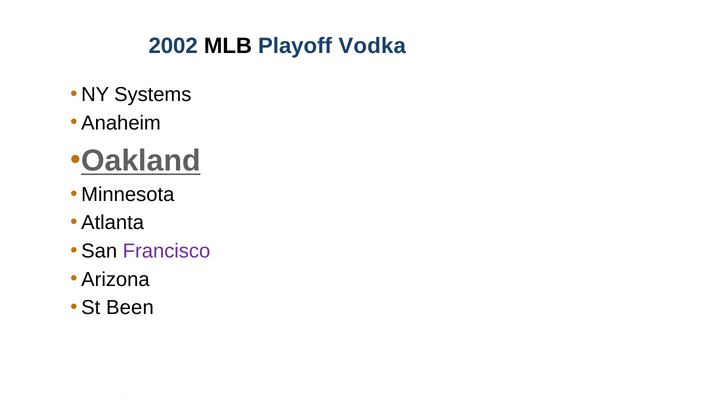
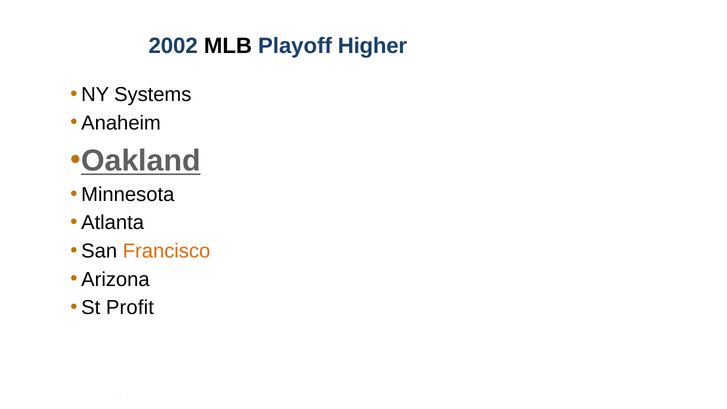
Vodka: Vodka -> Higher (372, 46)
Francisco colour: purple -> orange (167, 251)
Been: Been -> Profit (130, 308)
